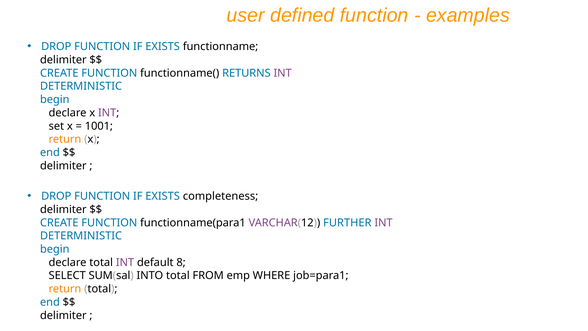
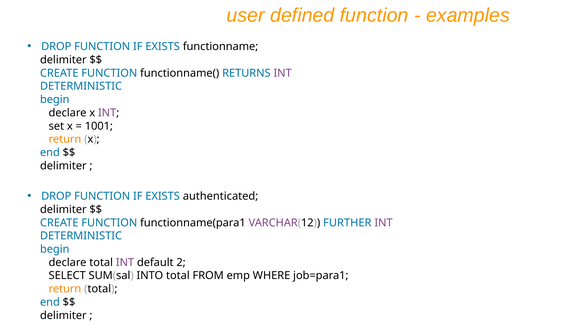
completeness: completeness -> authenticated (221, 196)
8: 8 -> 2 (181, 262)
